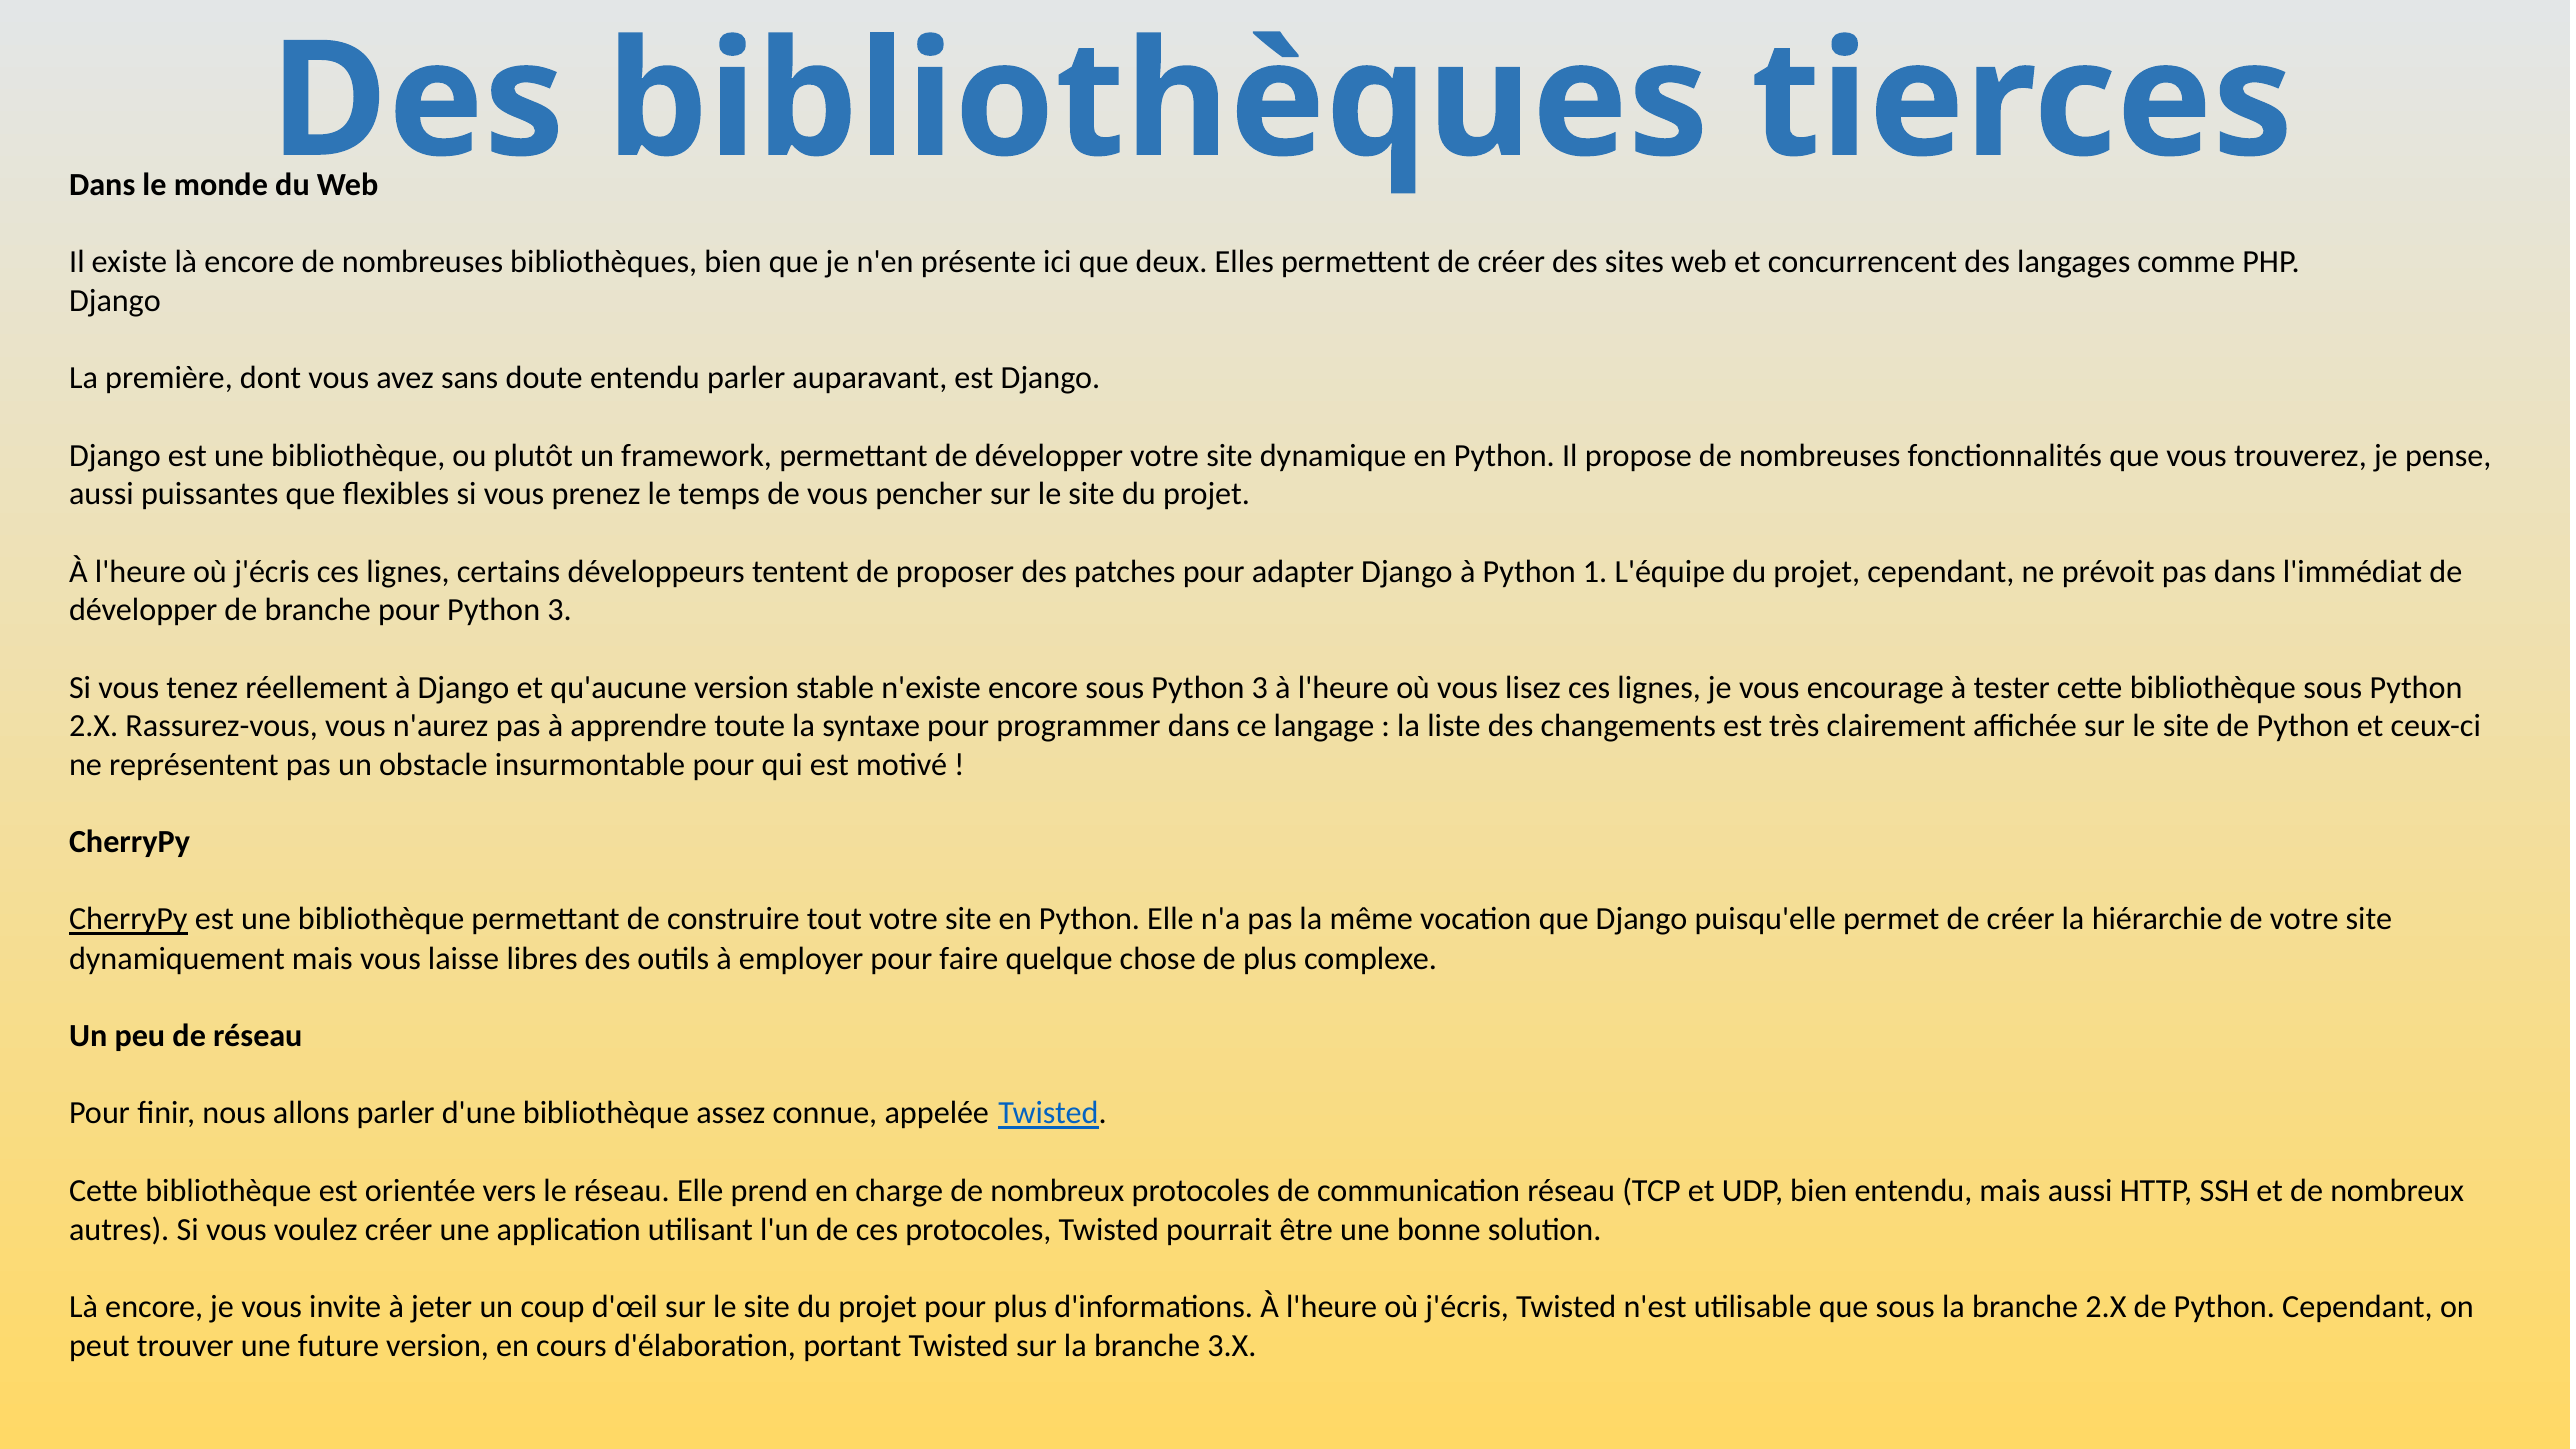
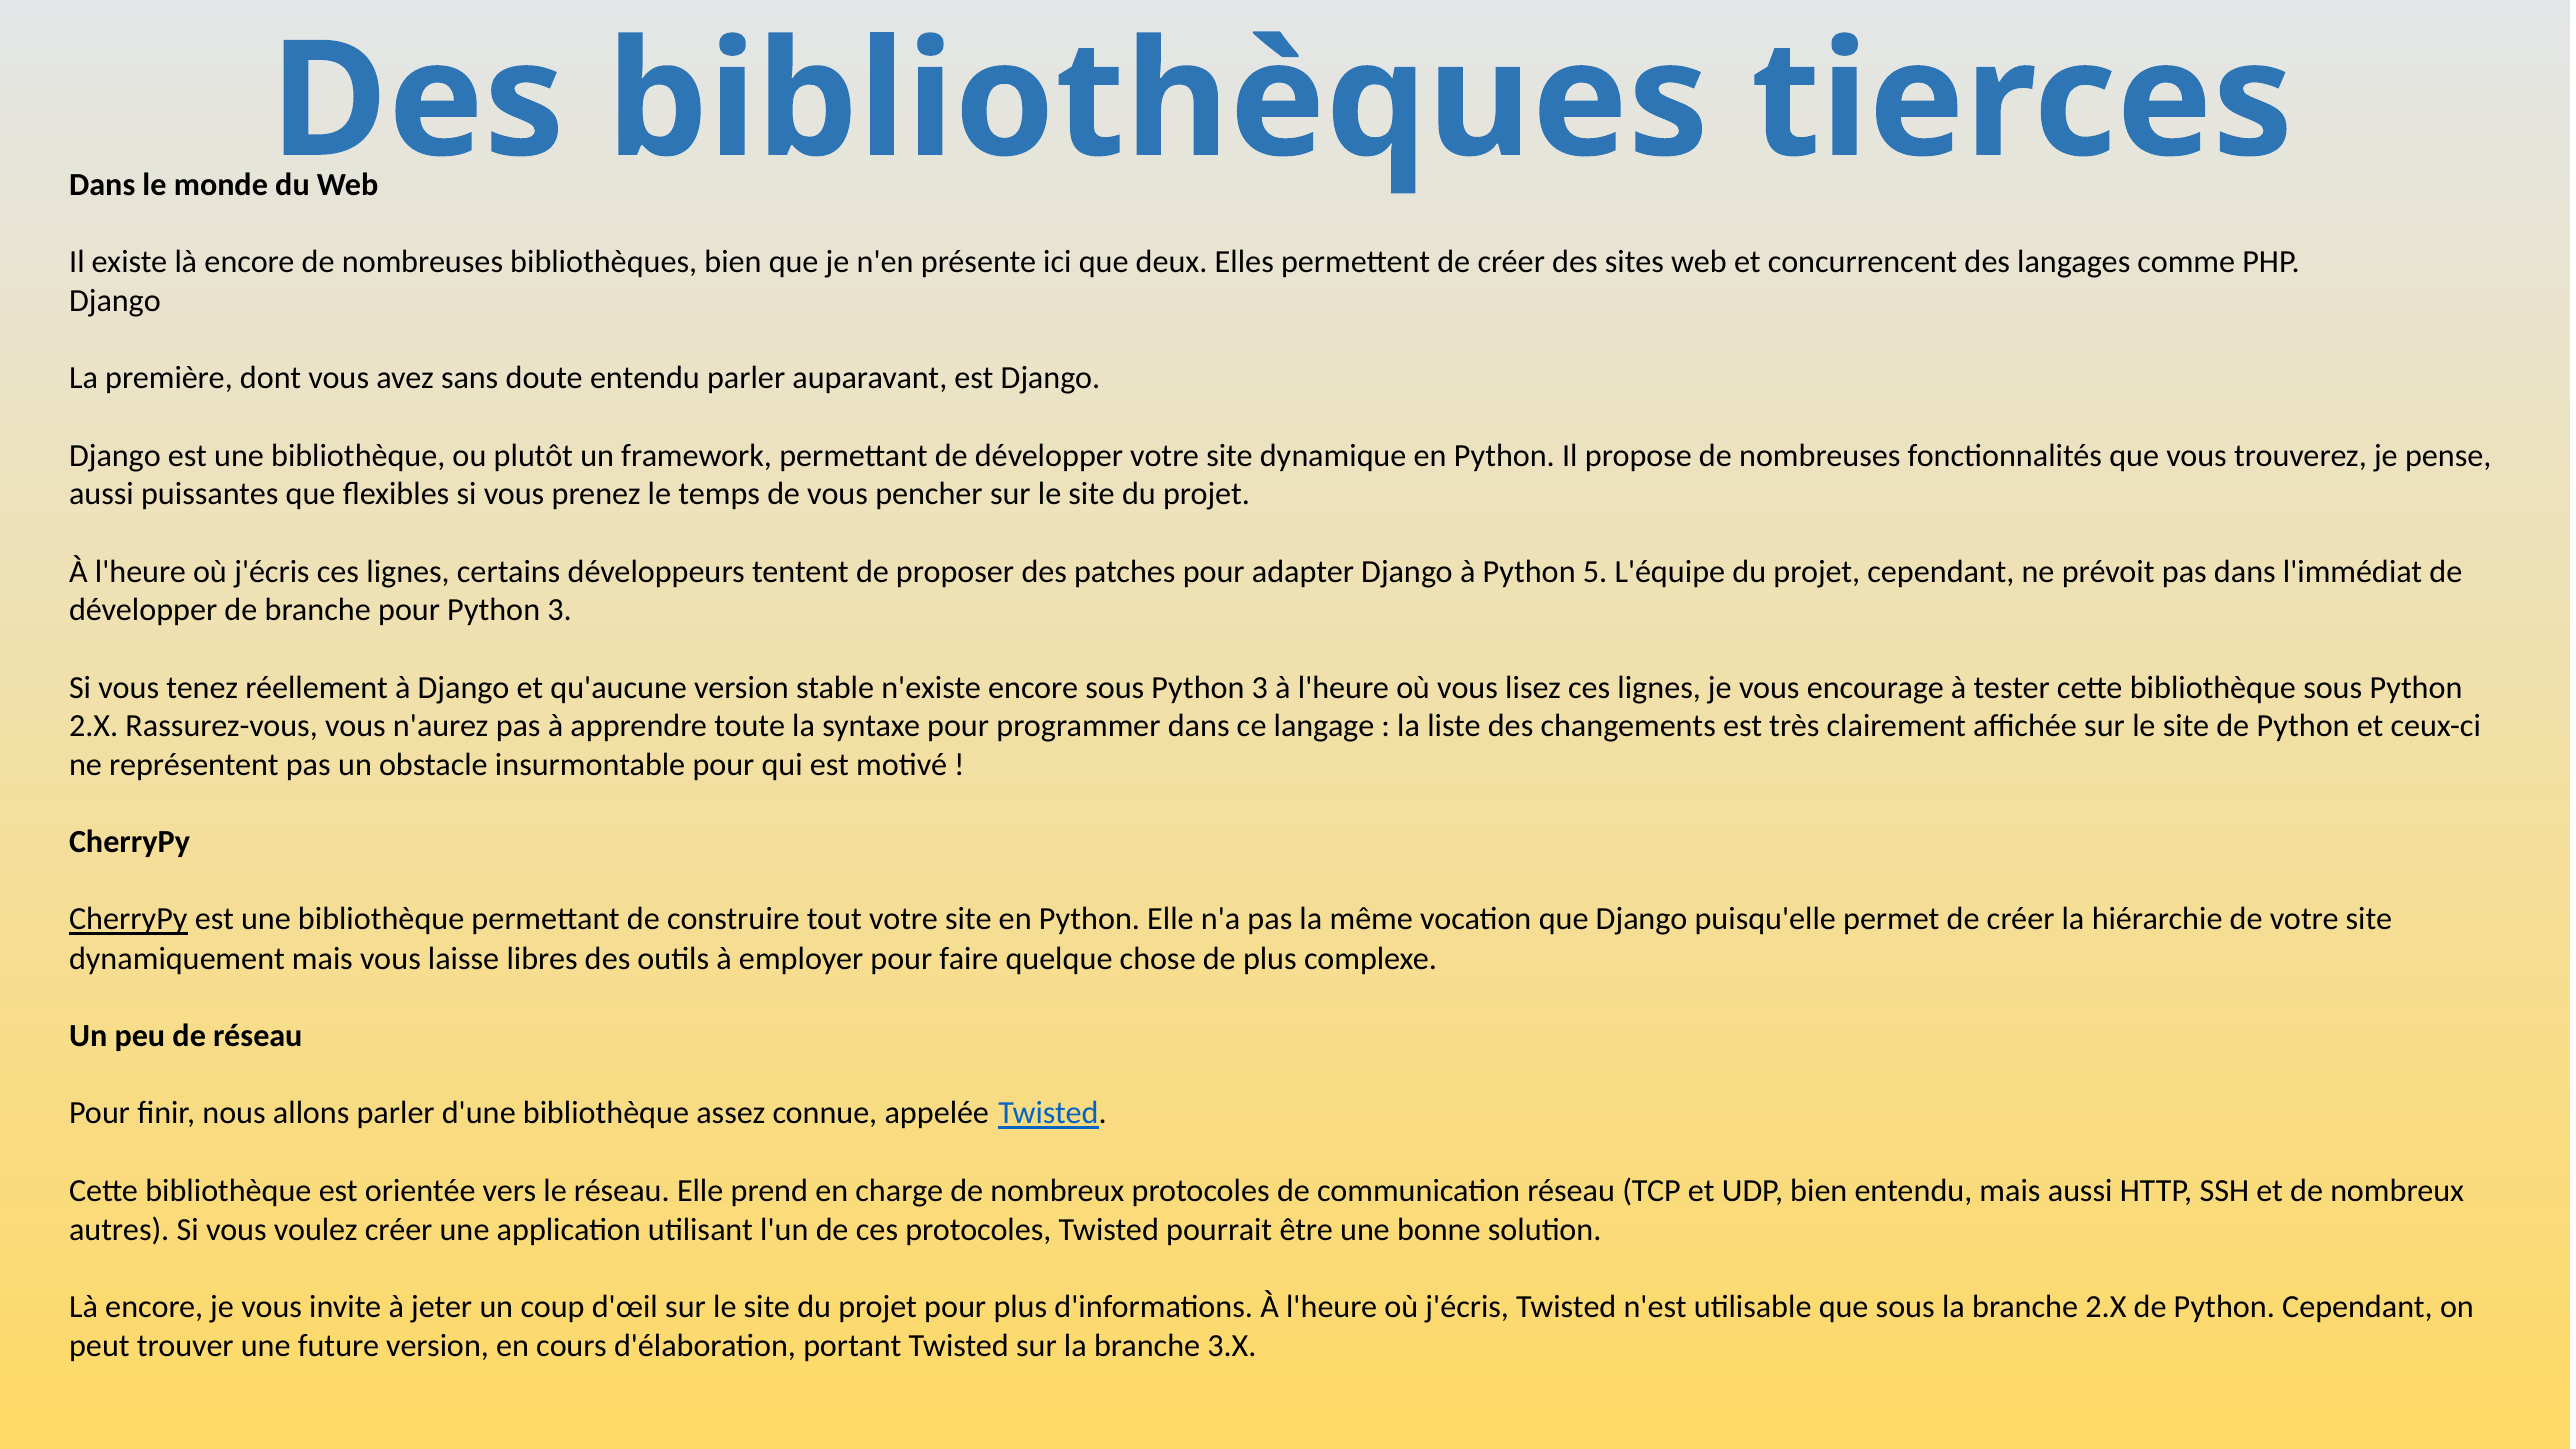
1: 1 -> 5 (1595, 571)
